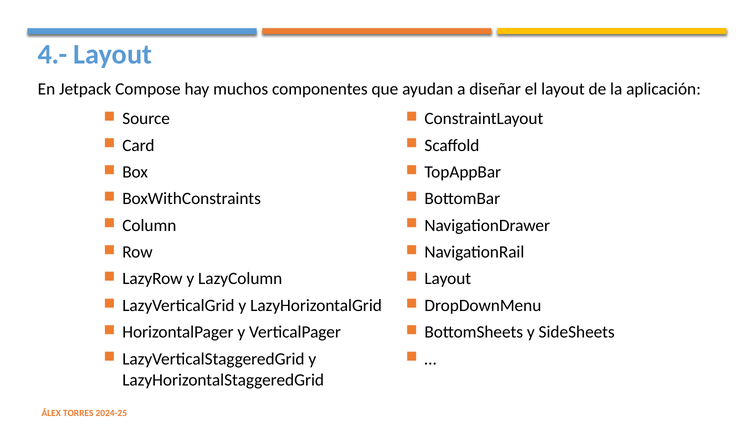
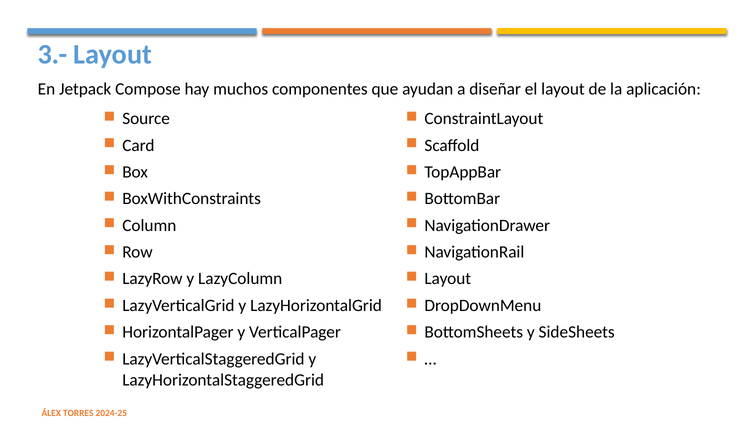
4.-: 4.- -> 3.- (53, 54)
